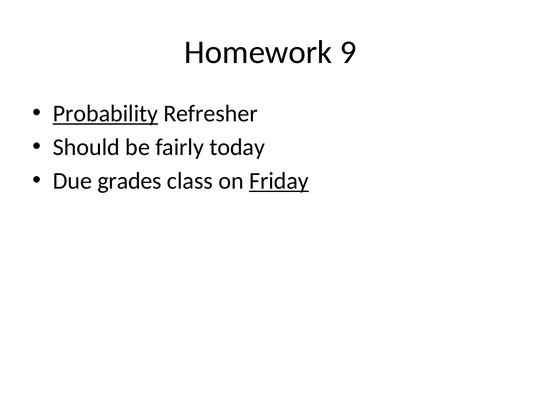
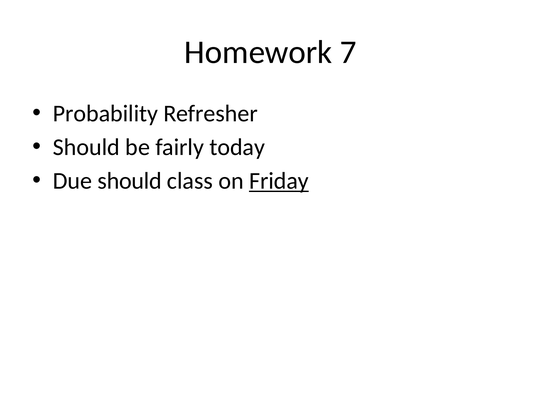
9: 9 -> 7 (348, 52)
Probability underline: present -> none (105, 113)
Due grades: grades -> should (130, 181)
